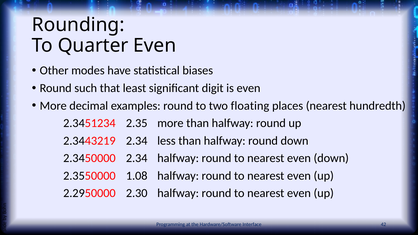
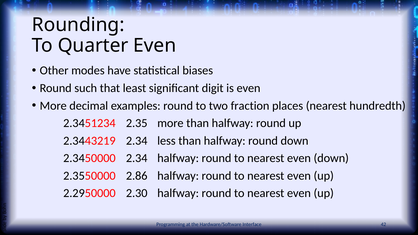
floating: floating -> fraction (250, 106)
1.08: 1.08 -> 2.86 (137, 176)
